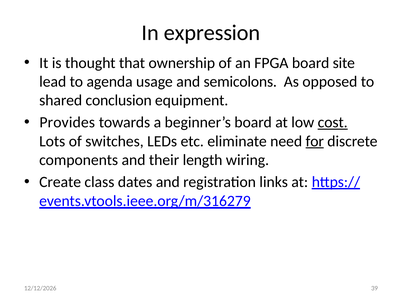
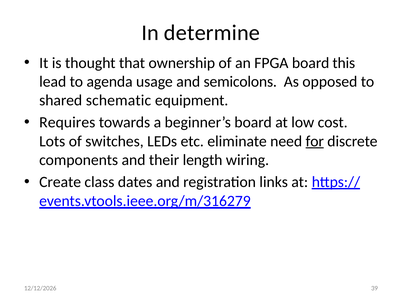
expression: expression -> determine (212, 33)
site: site -> this (344, 63)
conclusion: conclusion -> schematic (118, 100)
Provides: Provides -> Requires (67, 122)
cost underline: present -> none (333, 122)
